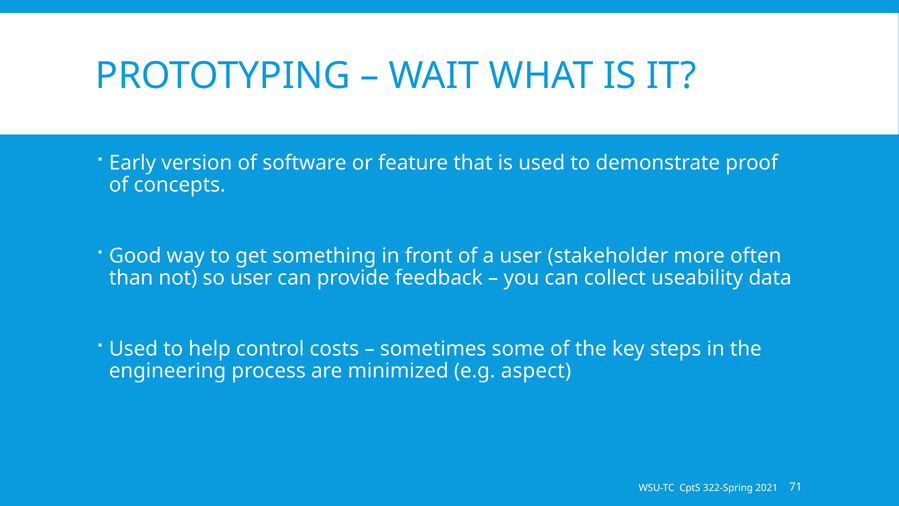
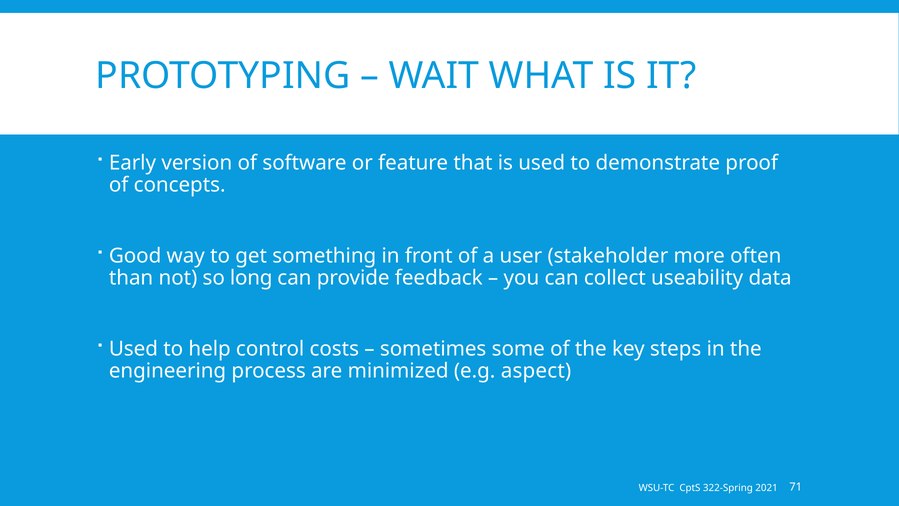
so user: user -> long (251, 278)
